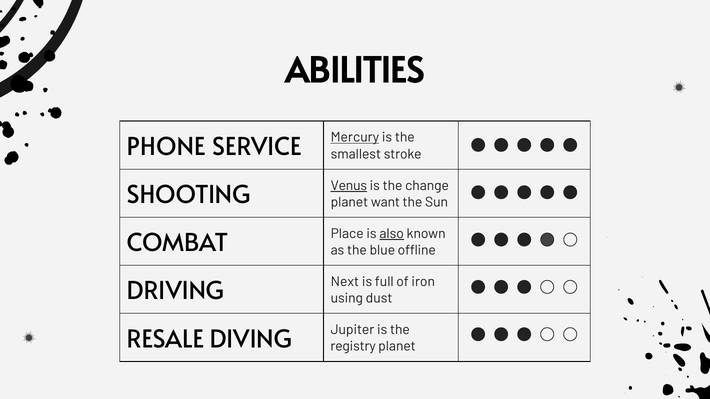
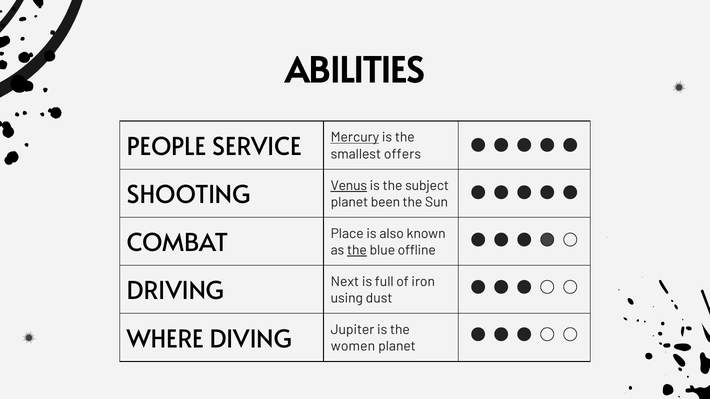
PHONE: PHONE -> PEOPLE (167, 147)
stroke: stroke -> offers (403, 154)
change: change -> subject (427, 186)
want: want -> been (385, 202)
also underline: present -> none (392, 234)
the underline: none -> present (357, 250)
RESALE: RESALE -> WHERE (165, 340)
registry: registry -> women (353, 347)
